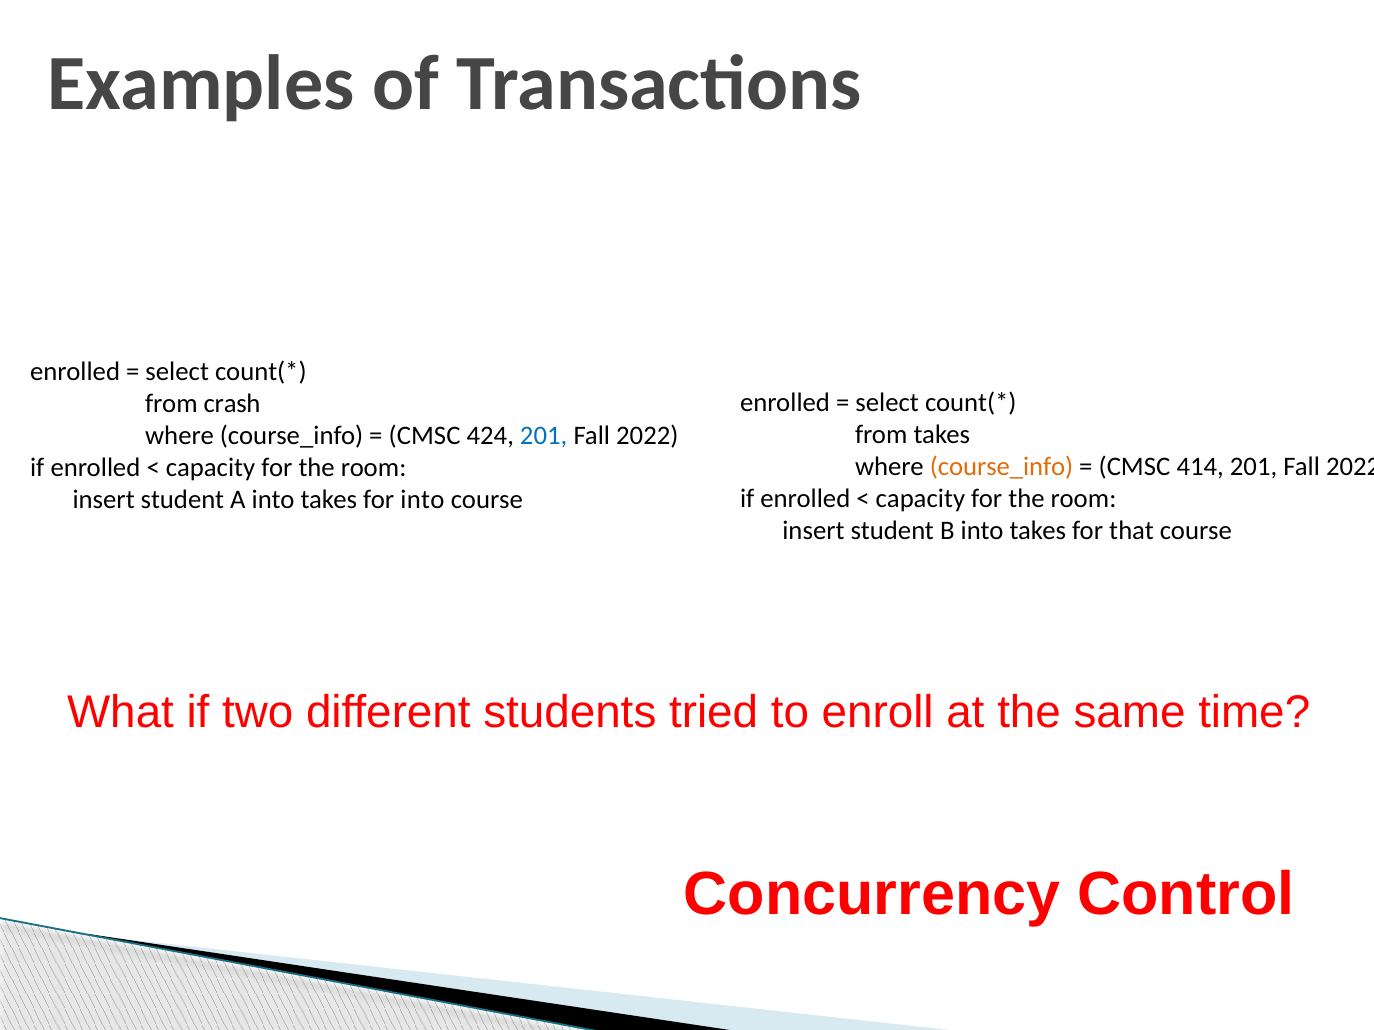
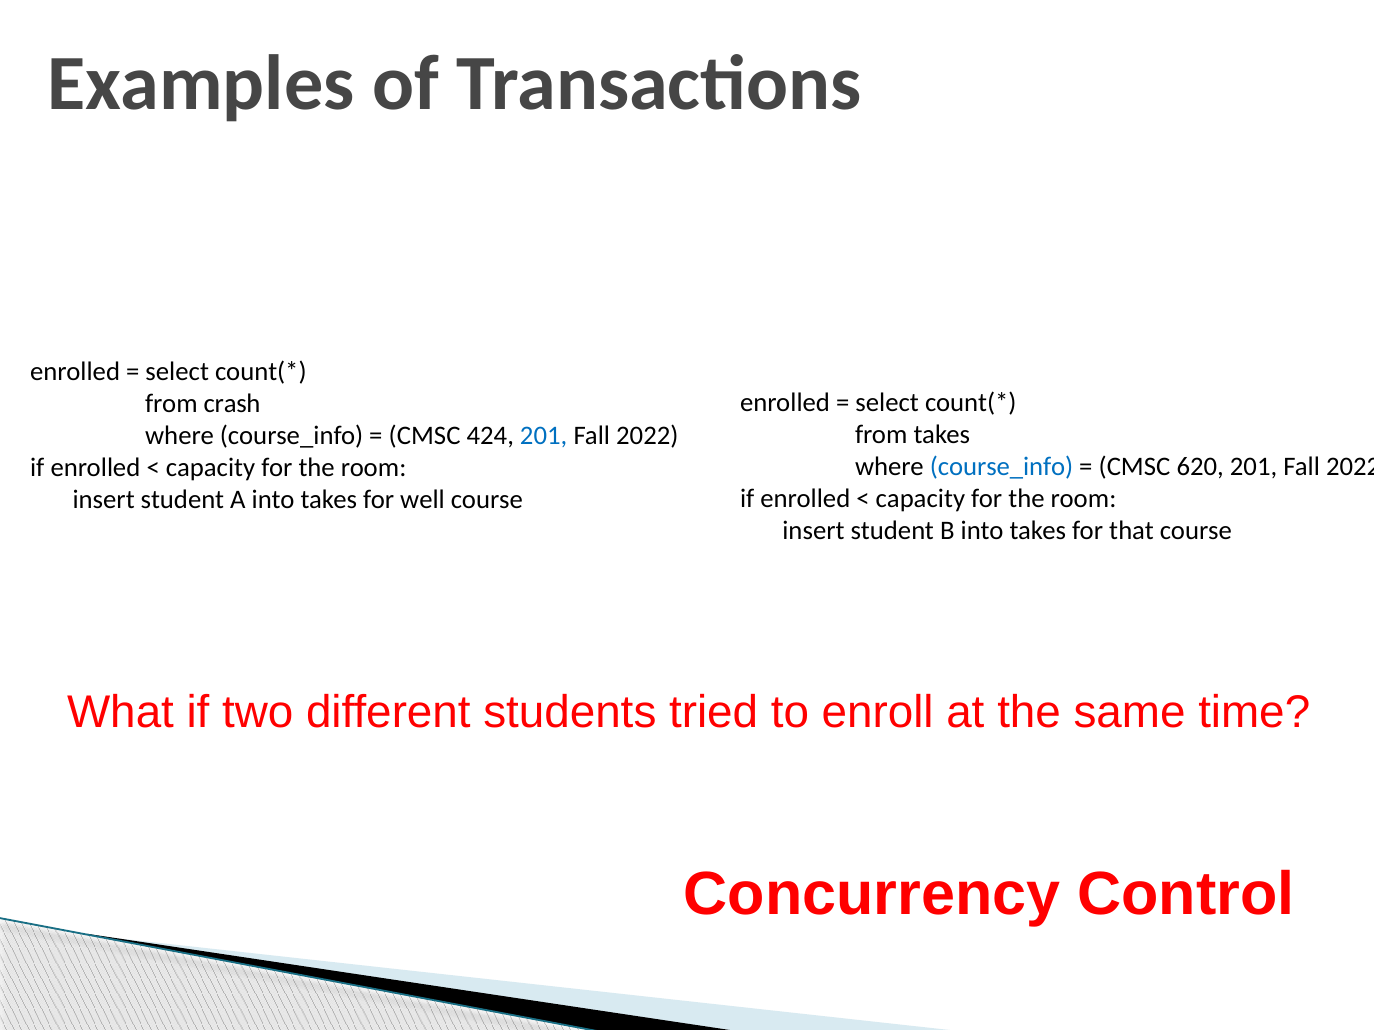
course_info colour: orange -> blue (1002, 467)
414: 414 -> 620 (1200, 467)
for into: into -> well (423, 500)
